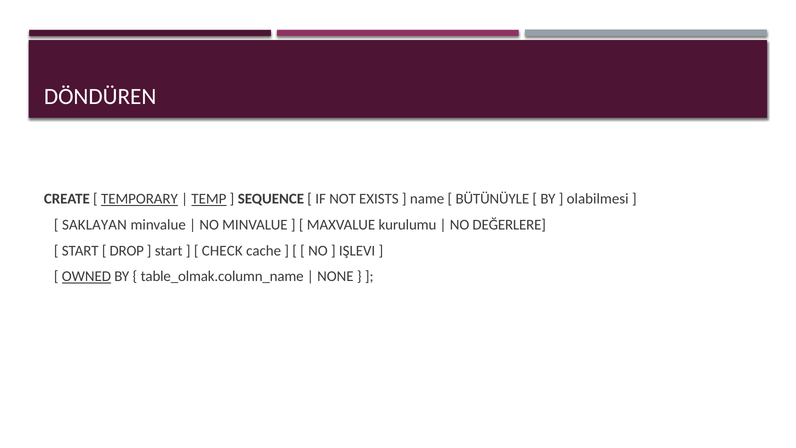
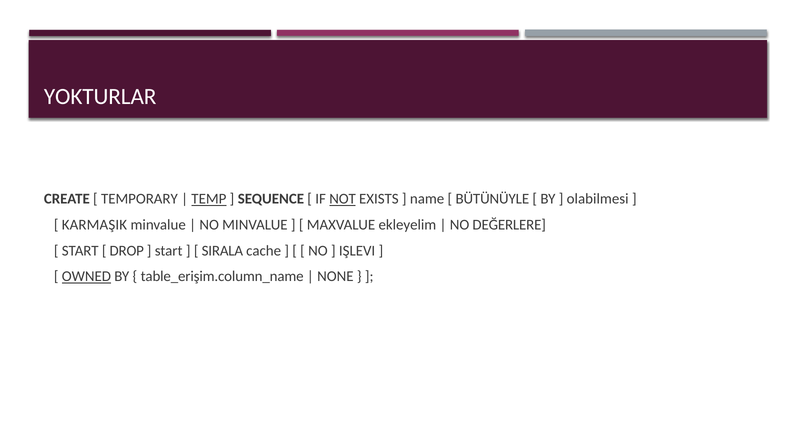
DÖNDÜREN: DÖNDÜREN -> YOKTURLAR (100, 97)
TEMPORARY underline: present -> none (139, 199)
NOT underline: none -> present (343, 199)
SAKLAYAN: SAKLAYAN -> KARMAŞIK (94, 225)
kurulumu: kurulumu -> ekleyelim (407, 225)
CHECK: CHECK -> SIRALA (222, 251)
table_olmak.column_name: table_olmak.column_name -> table_erişim.column_name (222, 276)
